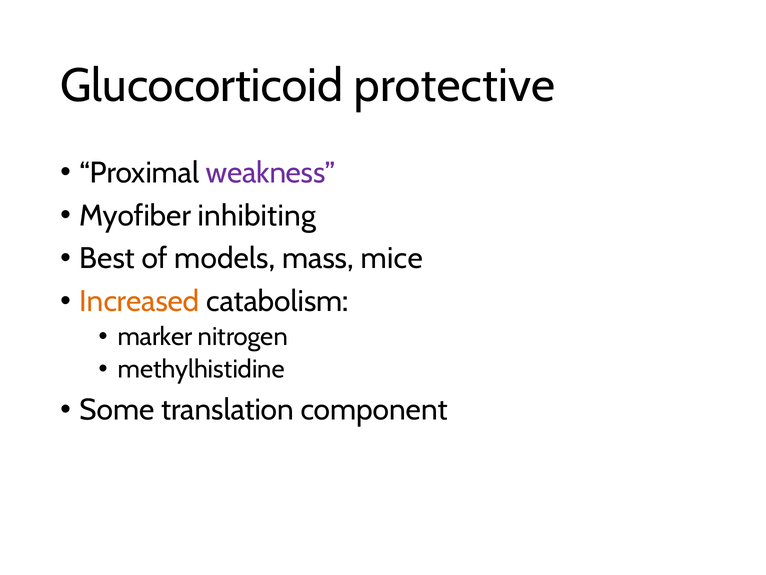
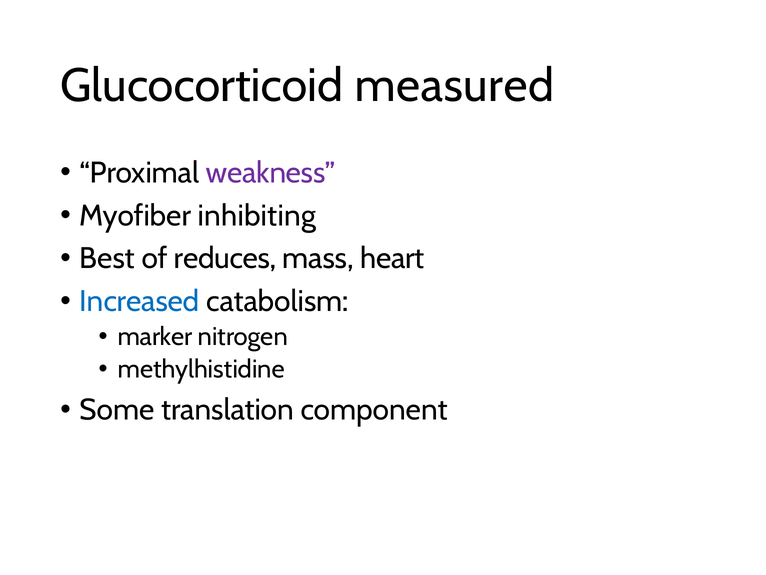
protective: protective -> measured (454, 86)
models: models -> reduces (225, 258)
mice: mice -> heart (392, 258)
Increased colour: orange -> blue (139, 301)
